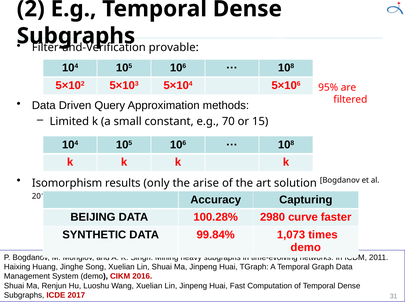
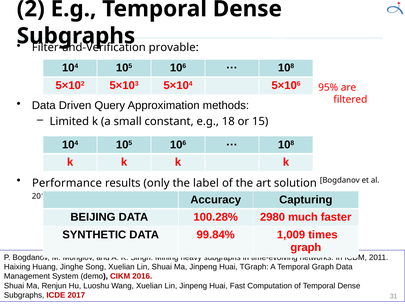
70: 70 -> 18 (228, 121)
Isomorphism: Isomorphism -> Performance (67, 183)
arise: arise -> label (206, 183)
curve: curve -> much (303, 217)
1,073: 1,073 -> 1,009 (291, 235)
demo: demo -> graph (306, 247)
